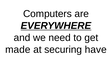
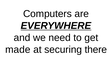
have: have -> there (96, 50)
